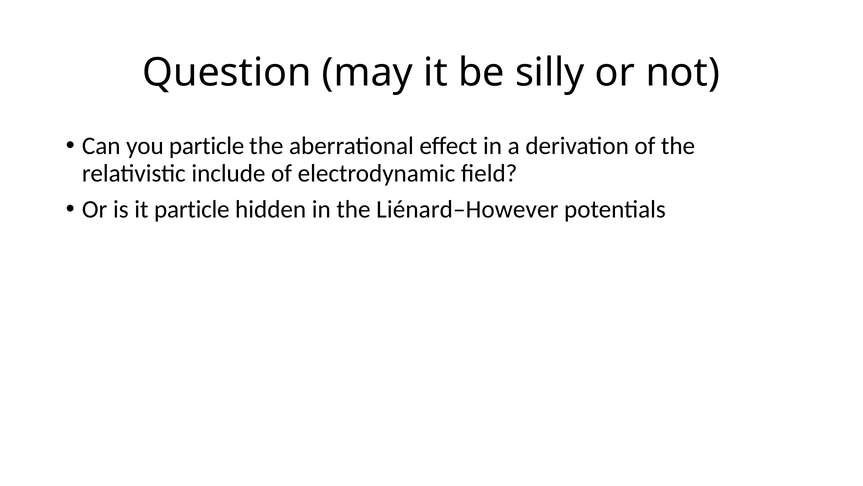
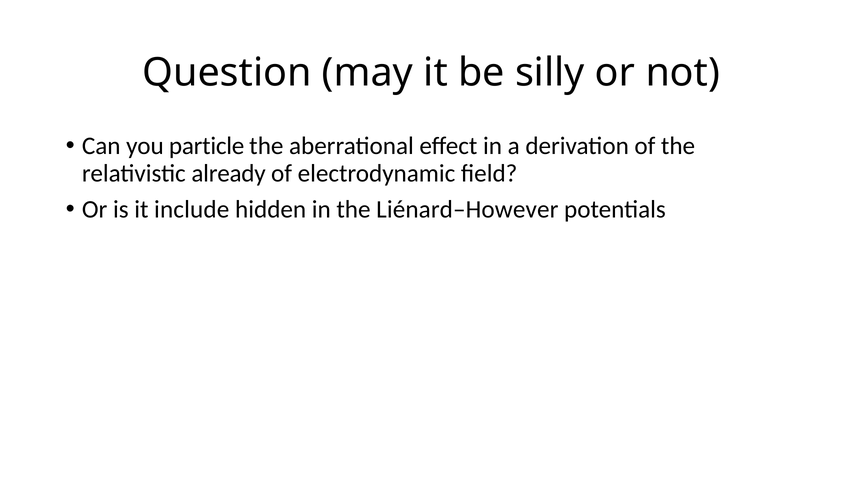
include: include -> already (229, 173)
it particle: particle -> include (192, 209)
